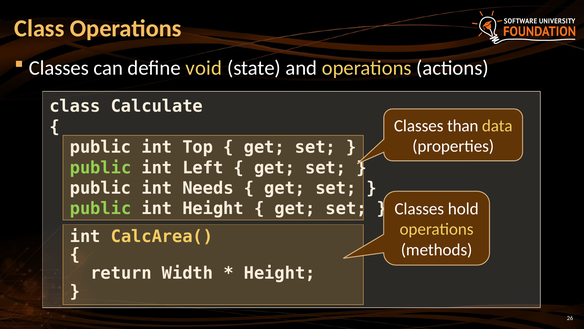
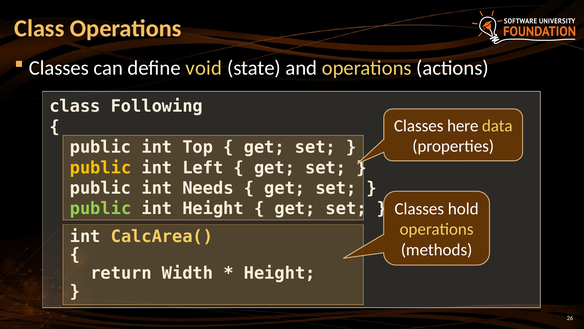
Calculate: Calculate -> Following (157, 106)
than: than -> here (463, 126)
public colour: light green -> yellow (101, 167)
